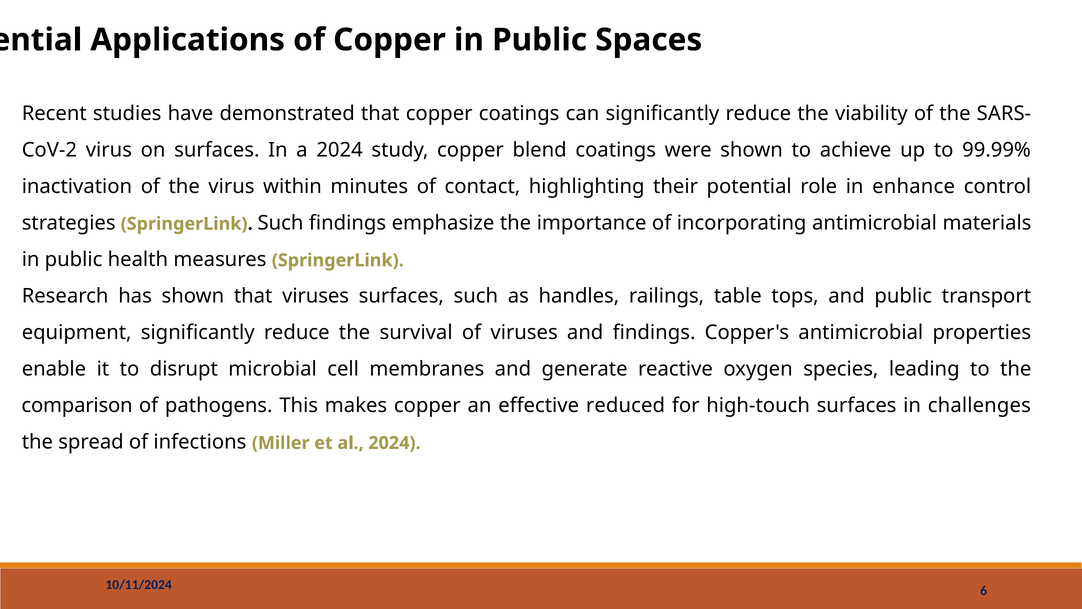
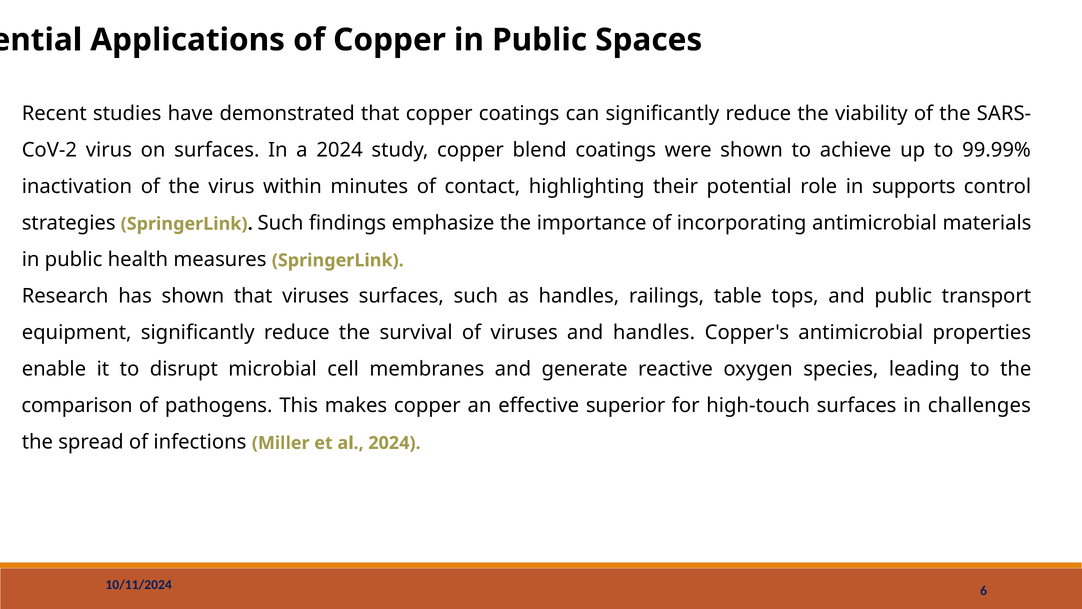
enhance: enhance -> supports (914, 186)
and findings: findings -> handles (654, 332)
reduced: reduced -> superior (626, 406)
